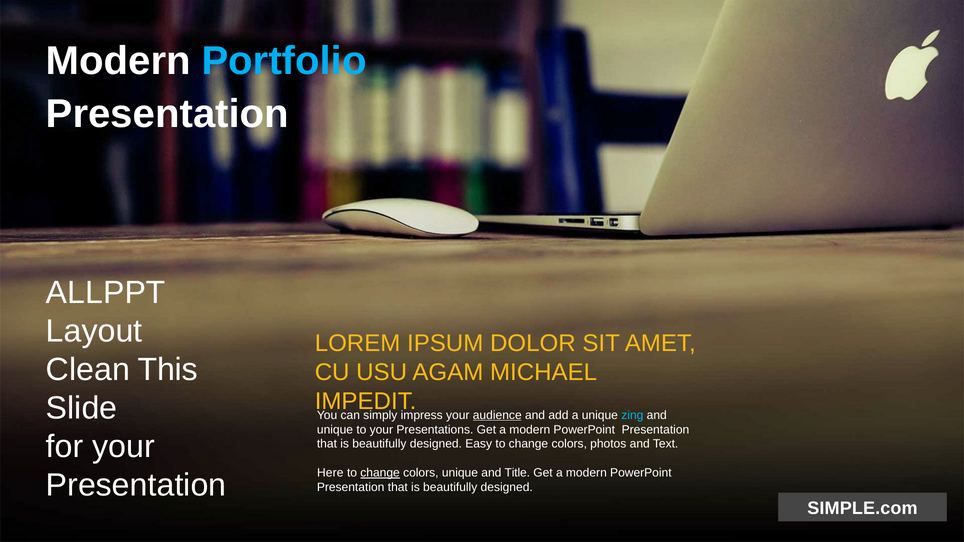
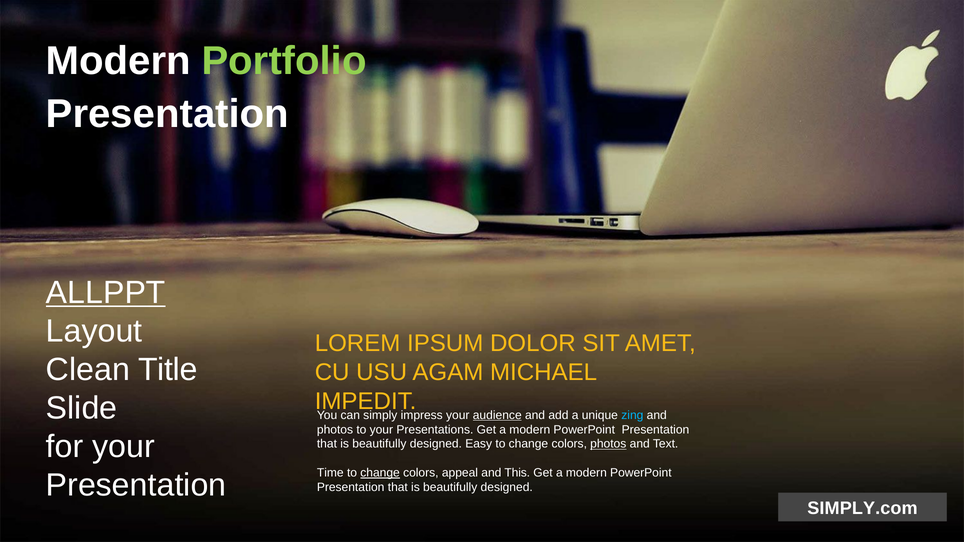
Portfolio colour: light blue -> light green (284, 61)
ALLPPT underline: none -> present (106, 293)
This: This -> Title (168, 370)
unique: unique -> photos (335, 430)
photos underline: none -> present (608, 444)
Here: Here -> Time (330, 473)
colors unique: unique -> appeal (460, 473)
Title: Title -> This (517, 473)
SIMPLE.com: SIMPLE.com -> SIMPLY.com (862, 508)
